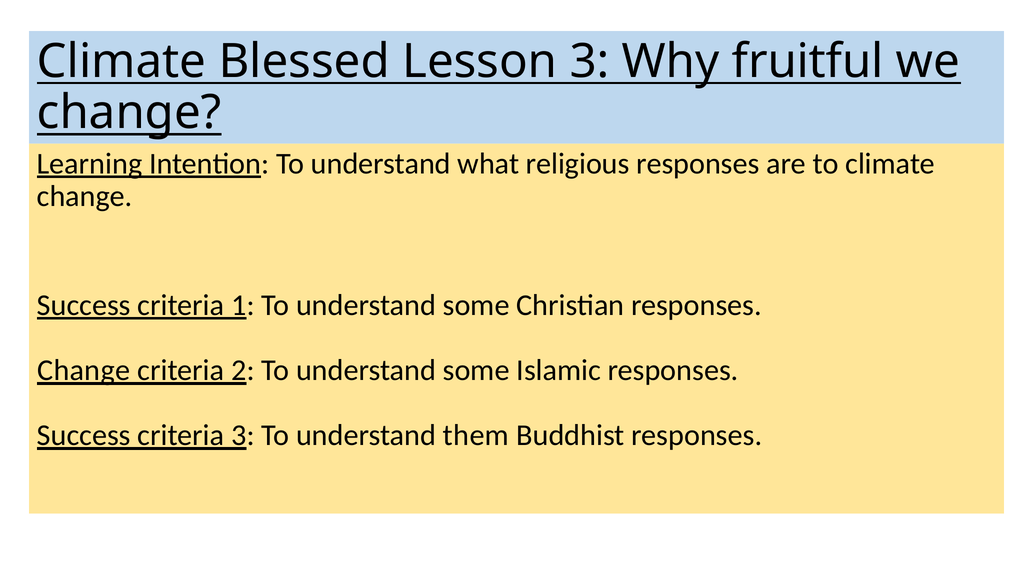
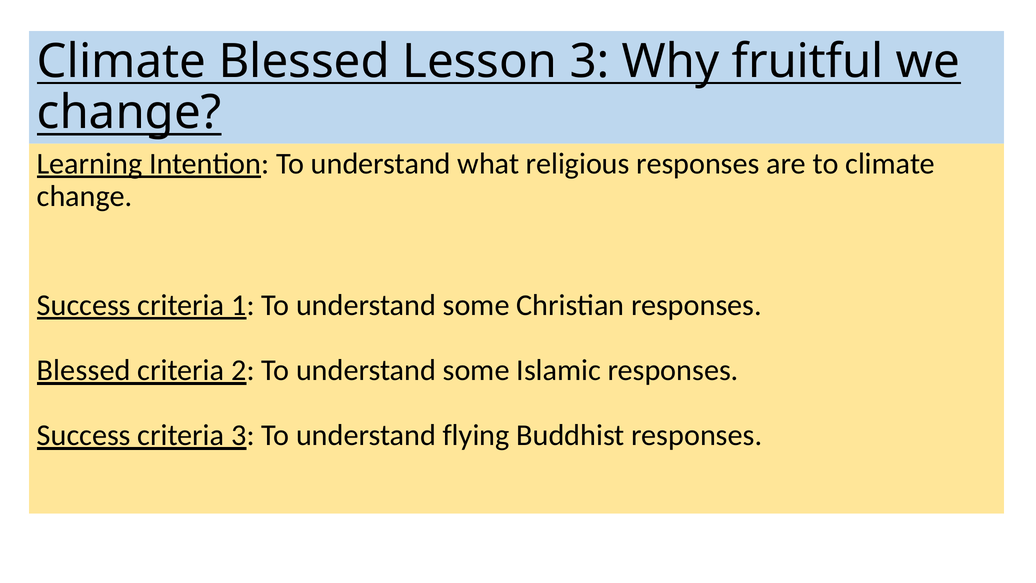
Change: Change -> Blessed (84, 370)
them: them -> flying (476, 435)
